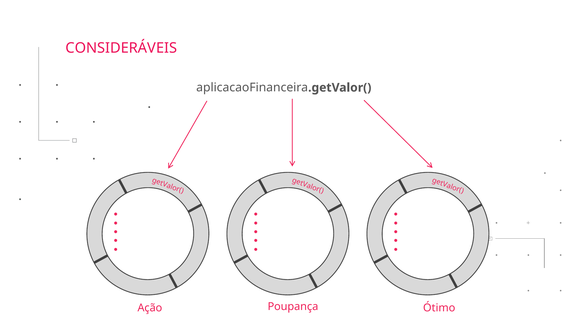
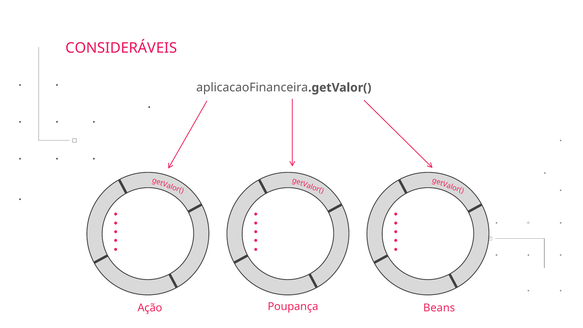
Ótimo: Ótimo -> Beans (439, 308)
